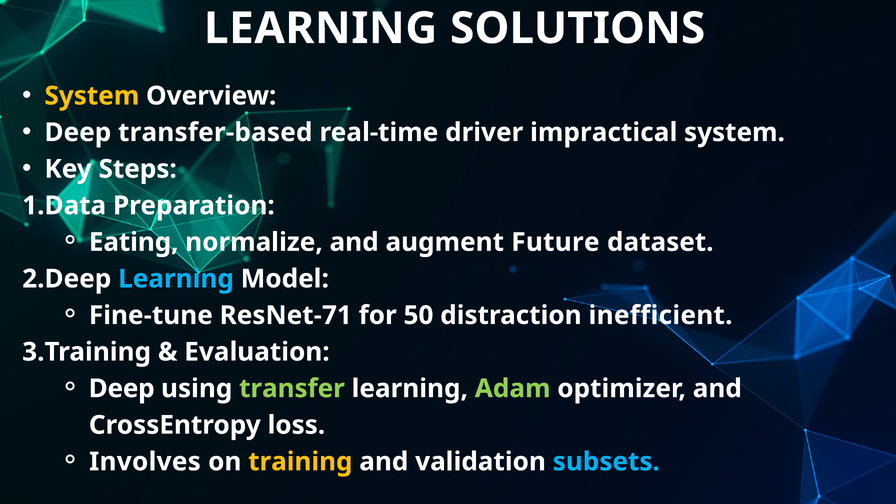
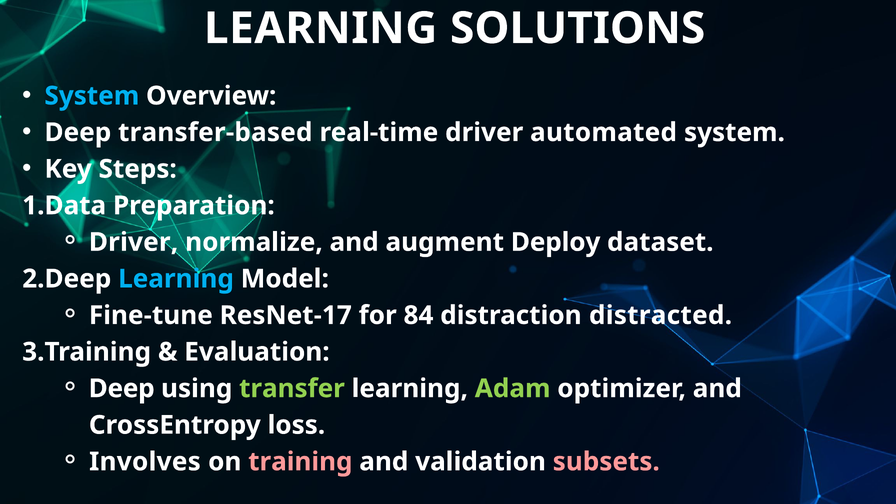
System colour: yellow -> light blue (92, 96)
impractical: impractical -> automated (604, 132)
Eating: Eating -> Driver (134, 242)
Future: Future -> Deploy (556, 242)
ResNet-71: ResNet-71 -> ResNet-17 (286, 315)
50: 50 -> 84 (418, 315)
inefficient: inefficient -> distracted (661, 315)
training colour: yellow -> pink (300, 462)
subsets colour: light blue -> pink (606, 462)
